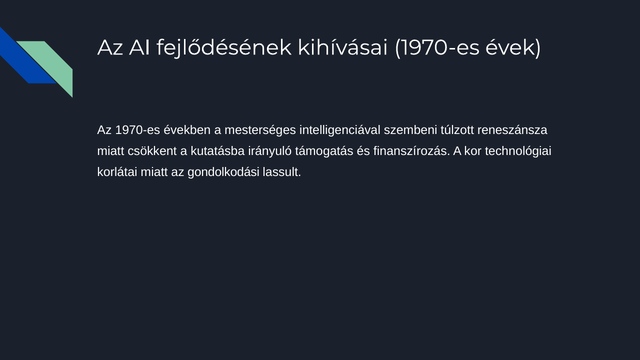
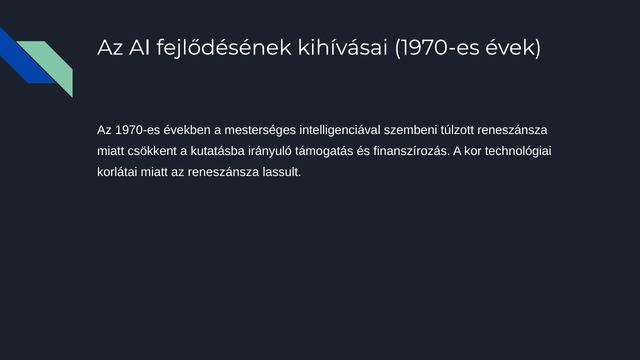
az gondolkodási: gondolkodási -> reneszánsza (223, 172)
